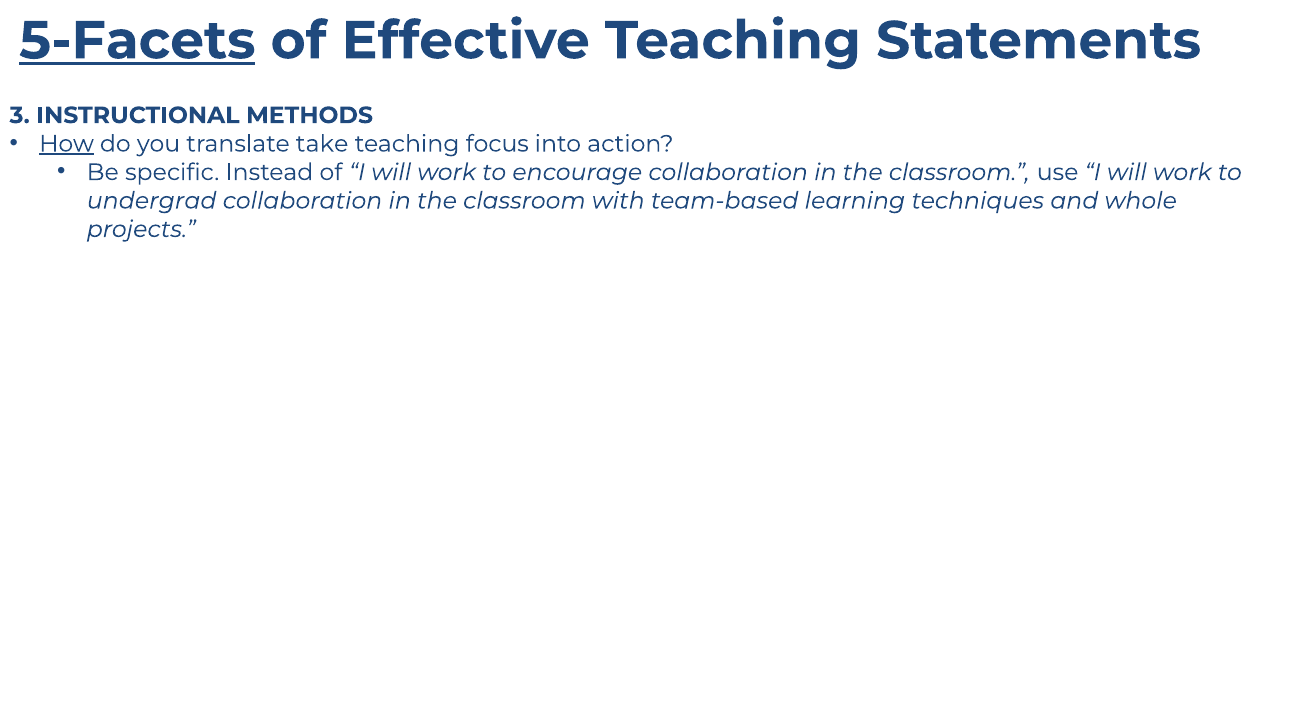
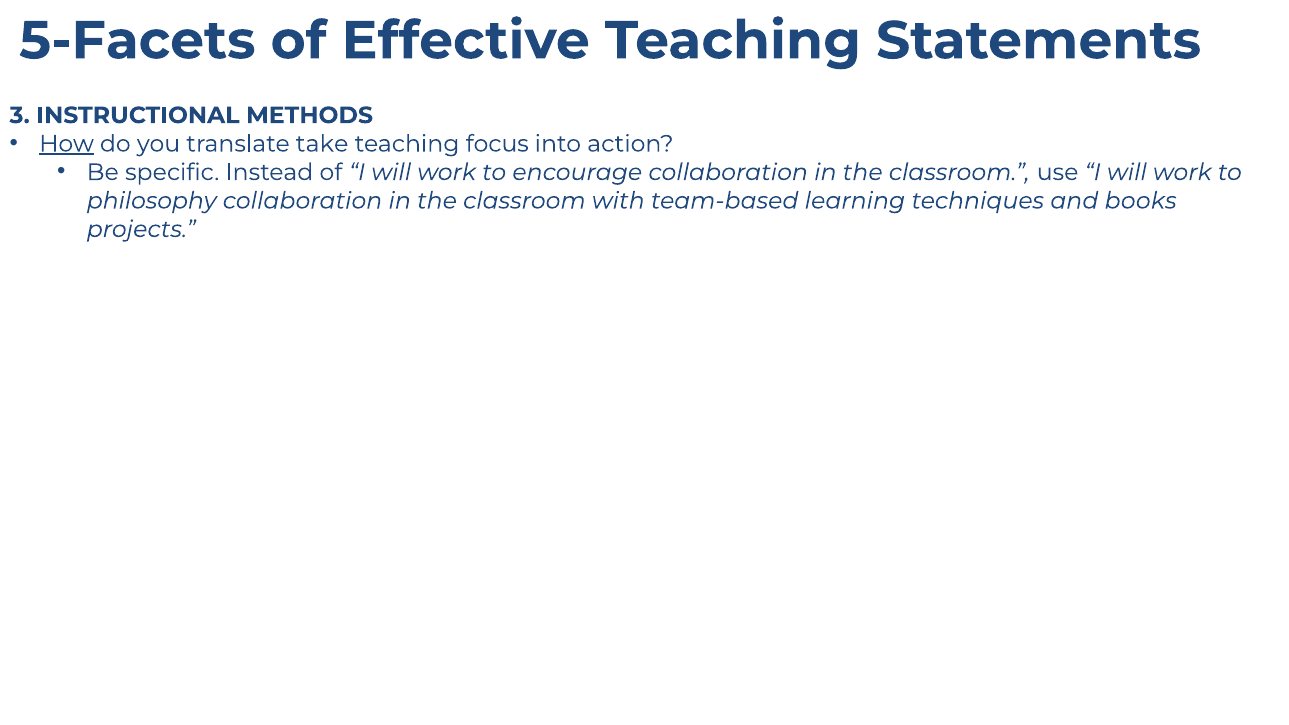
5-Facets underline: present -> none (137, 41)
undergrad: undergrad -> philosophy (152, 201)
whole: whole -> books (1141, 201)
